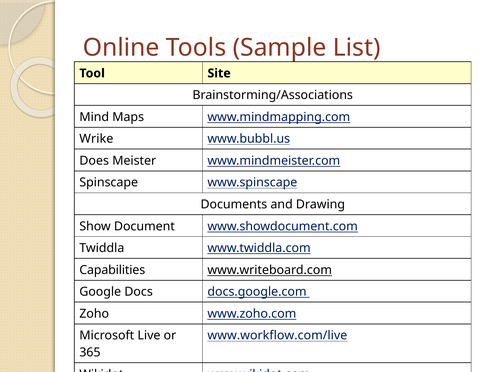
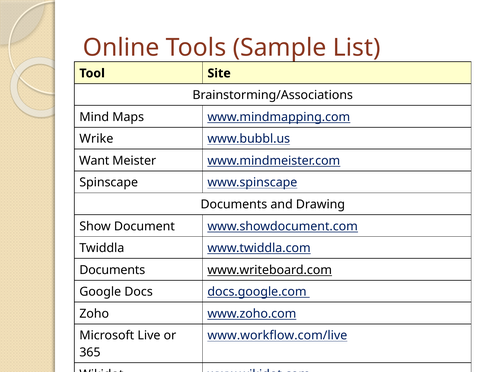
Does: Does -> Want (94, 161)
Capabilities: Capabilities -> Documents (112, 270)
